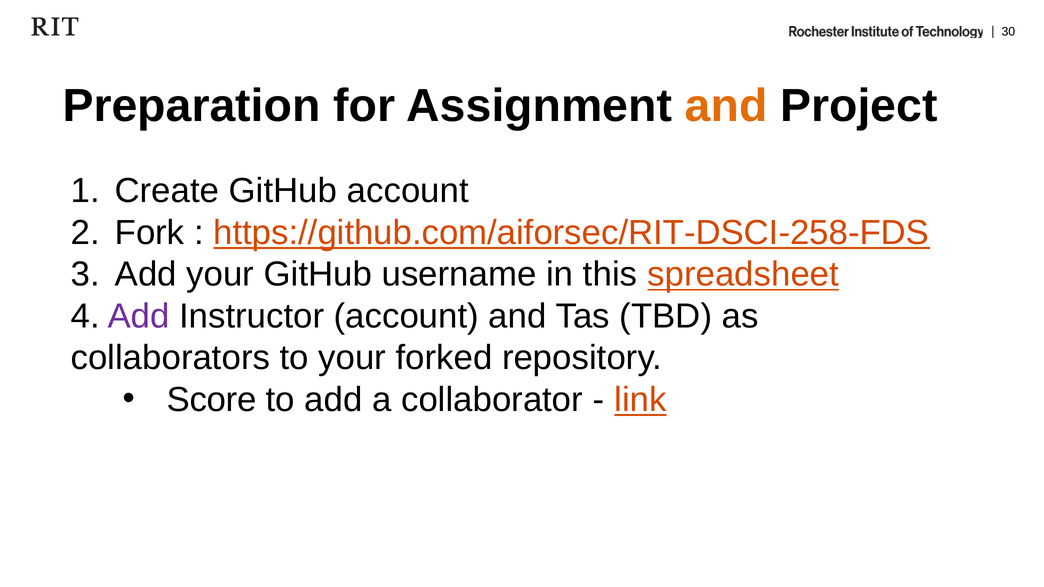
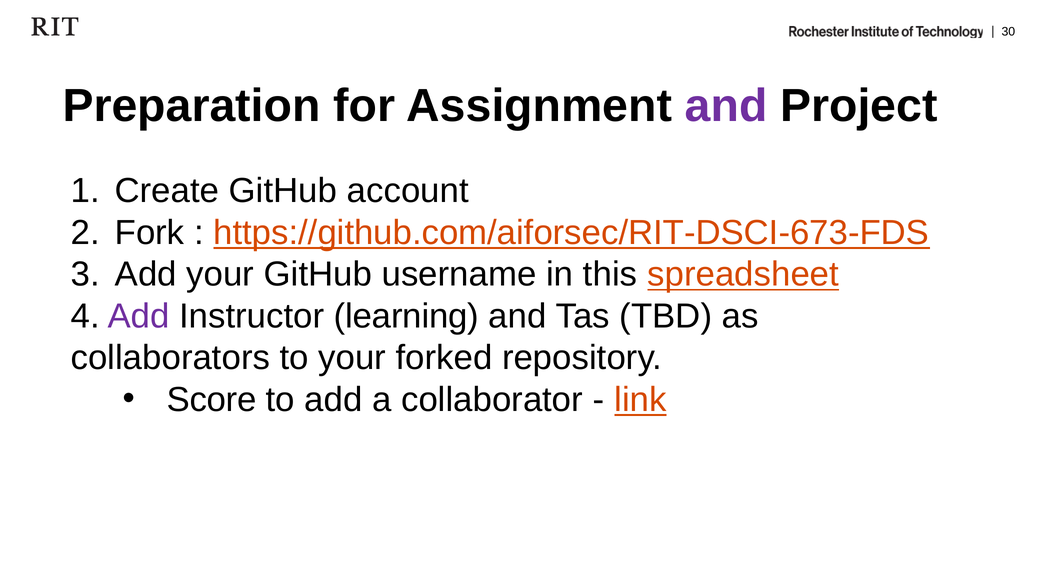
and colour: orange -> purple (726, 106)
https://github.com/aiforsec/RIT-DSCI-258-FDS: https://github.com/aiforsec/RIT-DSCI-258-FDS -> https://github.com/aiforsec/RIT-DSCI-673-FDS (571, 233)
Instructor account: account -> learning (406, 316)
